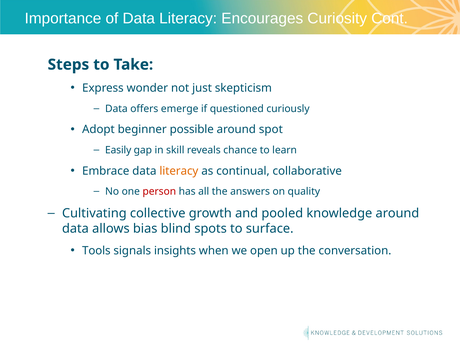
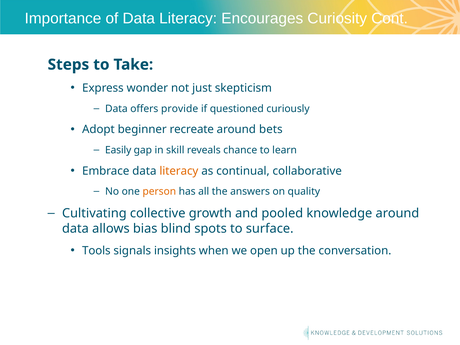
emerge: emerge -> provide (180, 109)
possible: possible -> recreate (192, 130)
spot: spot -> bets (271, 130)
person colour: red -> orange (159, 192)
